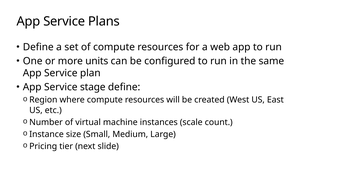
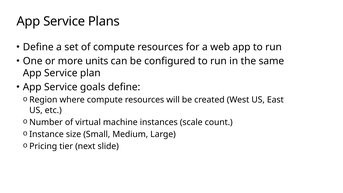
stage: stage -> goals (93, 87)
